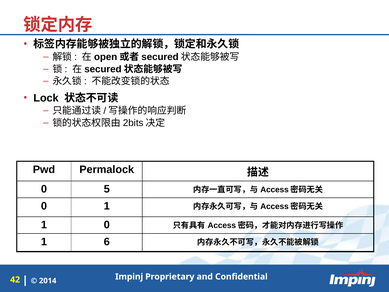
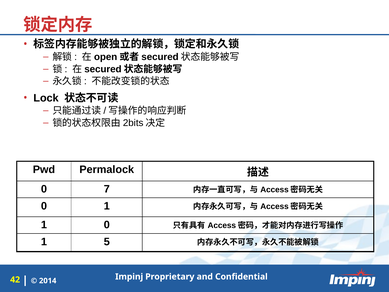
5: 5 -> 7 (107, 189)
6: 6 -> 5 (107, 242)
